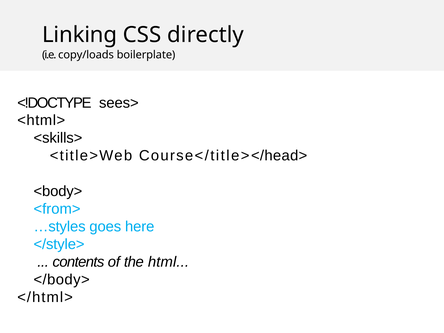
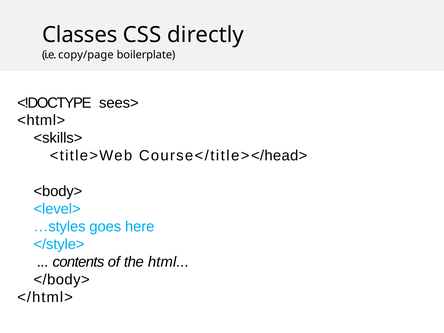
Linking: Linking -> Classes (80, 35)
copy/loads: copy/loads -> copy/page (86, 55)
<from>: <from> -> <level> (57, 209)
